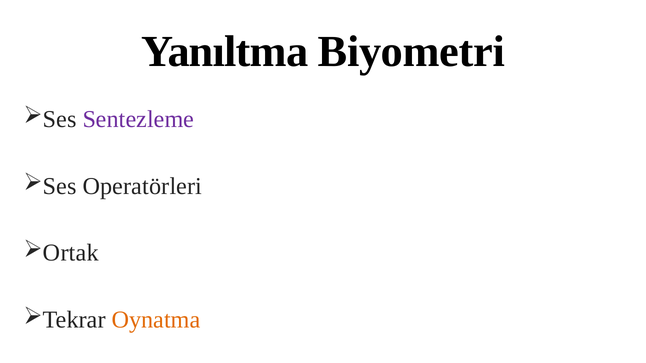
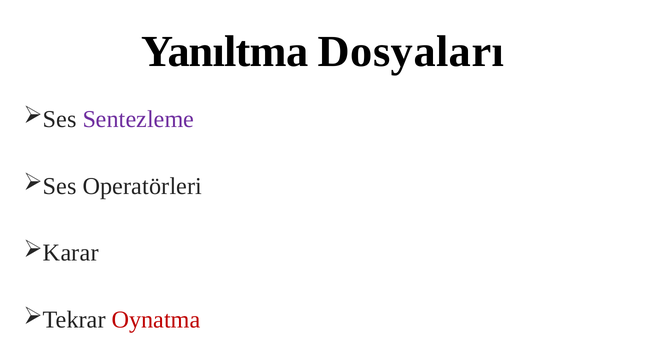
Biyometri: Biyometri -> Dosyaları (411, 52)
Ortak: Ortak -> Karar (71, 253)
Oynatma colour: orange -> red (156, 320)
